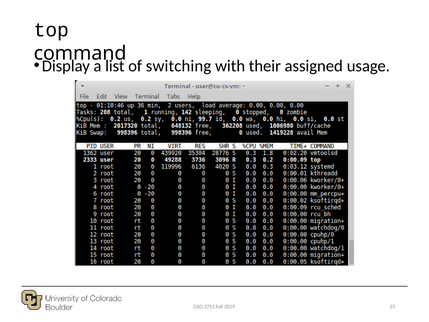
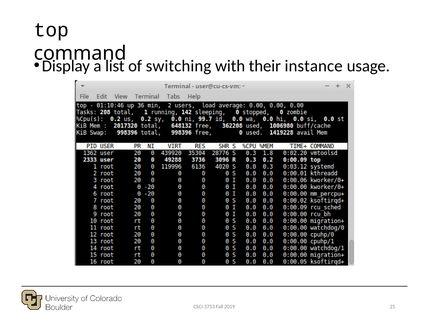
assigned: assigned -> instance (314, 66)
